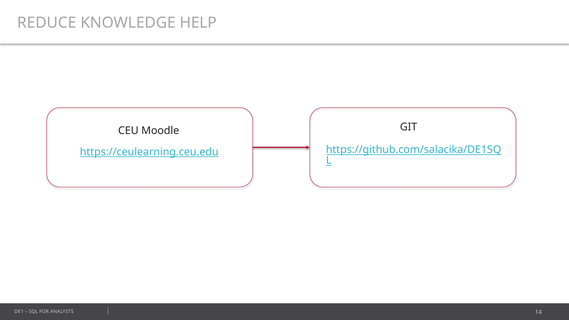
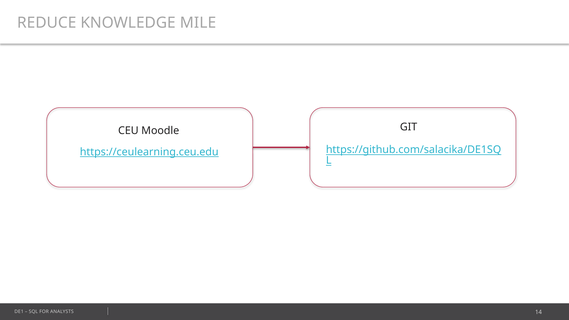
HELP: HELP -> MILE (198, 23)
